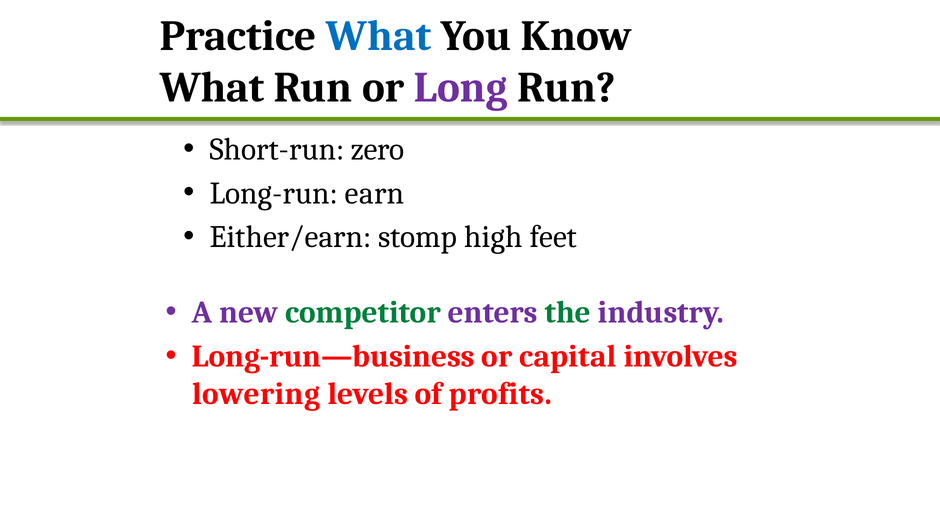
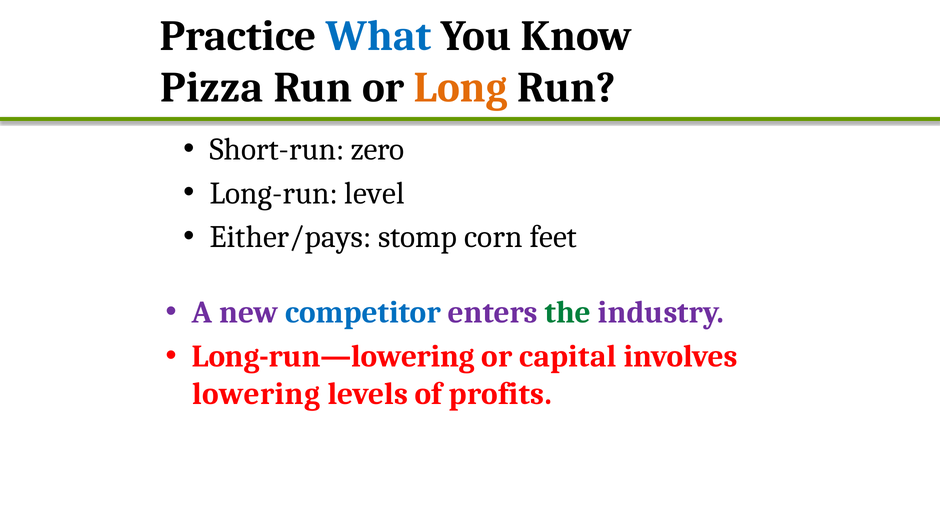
What: What -> Pizza (212, 88)
Long colour: purple -> orange (461, 88)
earn: earn -> level (375, 193)
Either/earn: Either/earn -> Either/pays (291, 237)
high: high -> corn (493, 237)
competitor colour: green -> blue (363, 312)
Long-run—business: Long-run—business -> Long-run—lowering (333, 356)
